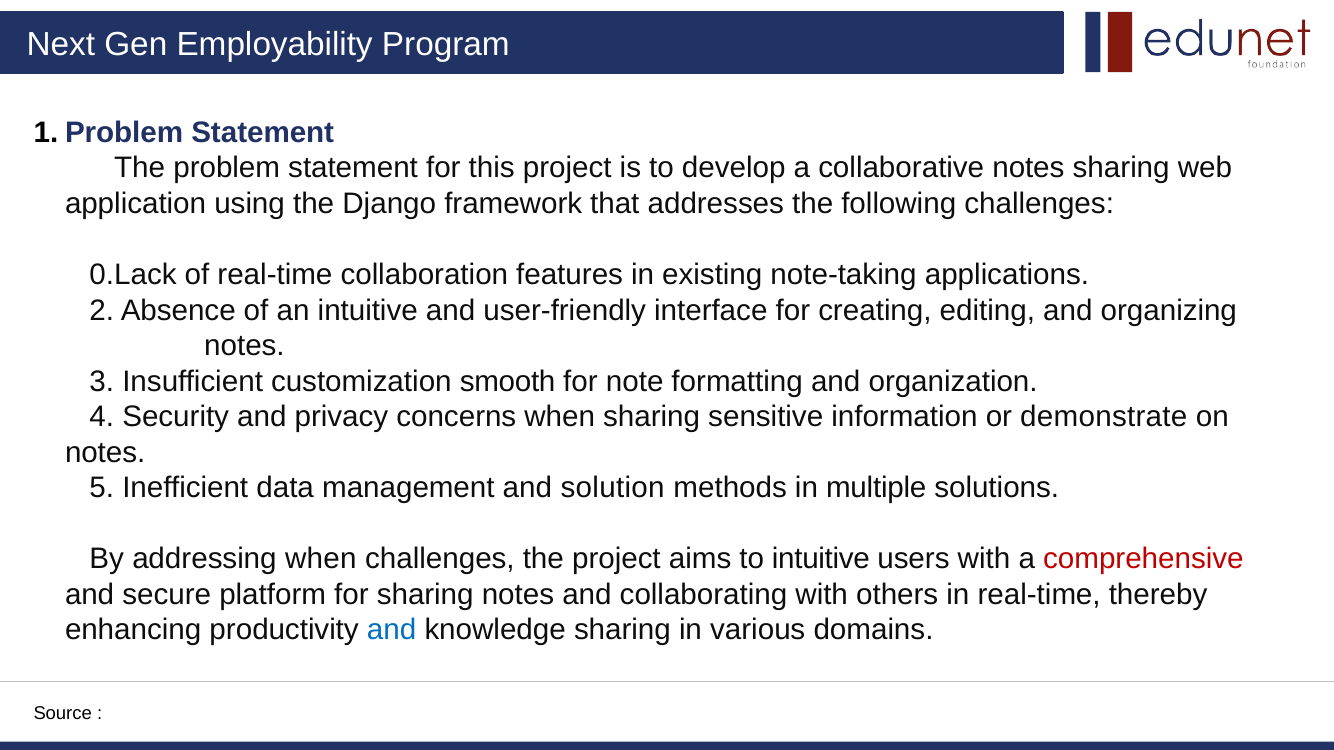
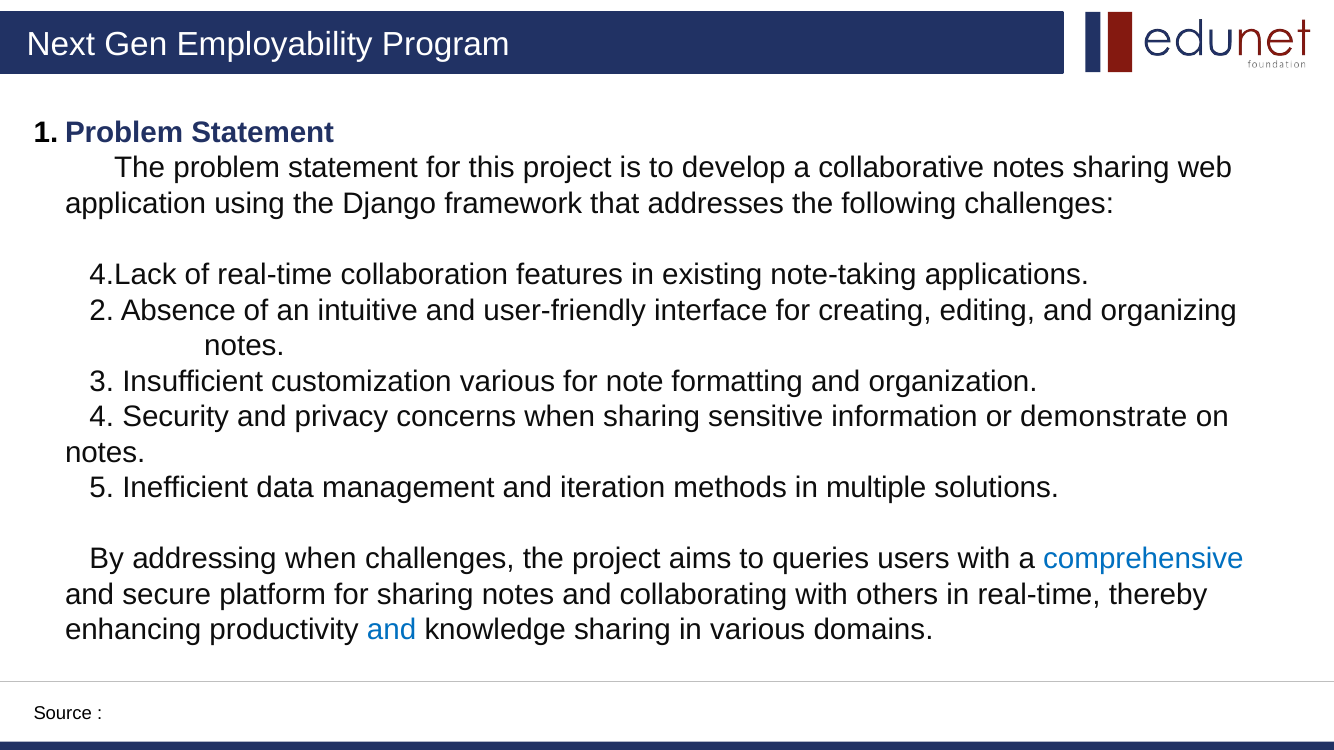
0.Lack: 0.Lack -> 4.Lack (133, 275)
customization smooth: smooth -> various (507, 382)
solution: solution -> iteration (613, 488)
to intuitive: intuitive -> queries (821, 559)
comprehensive colour: red -> blue (1143, 559)
